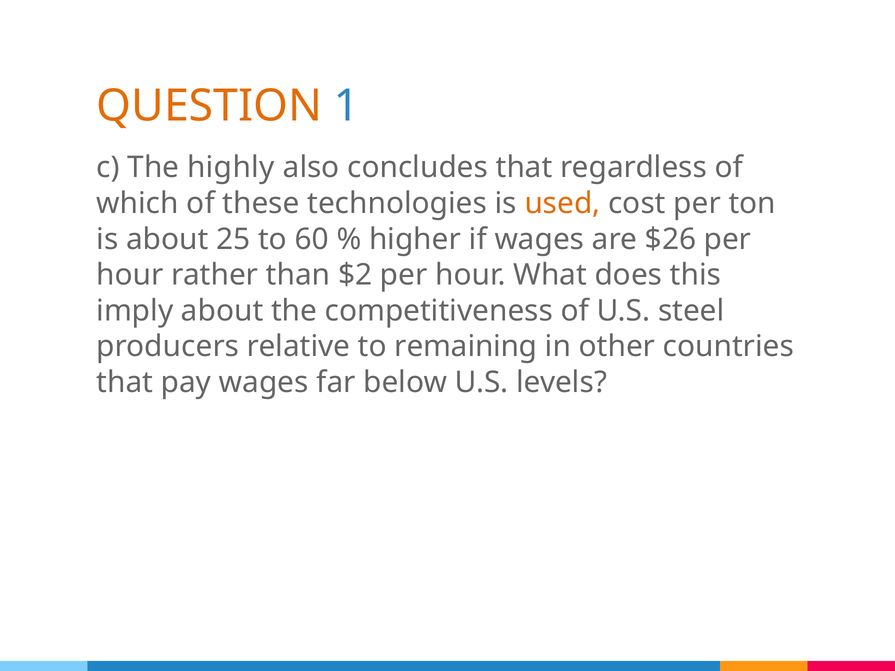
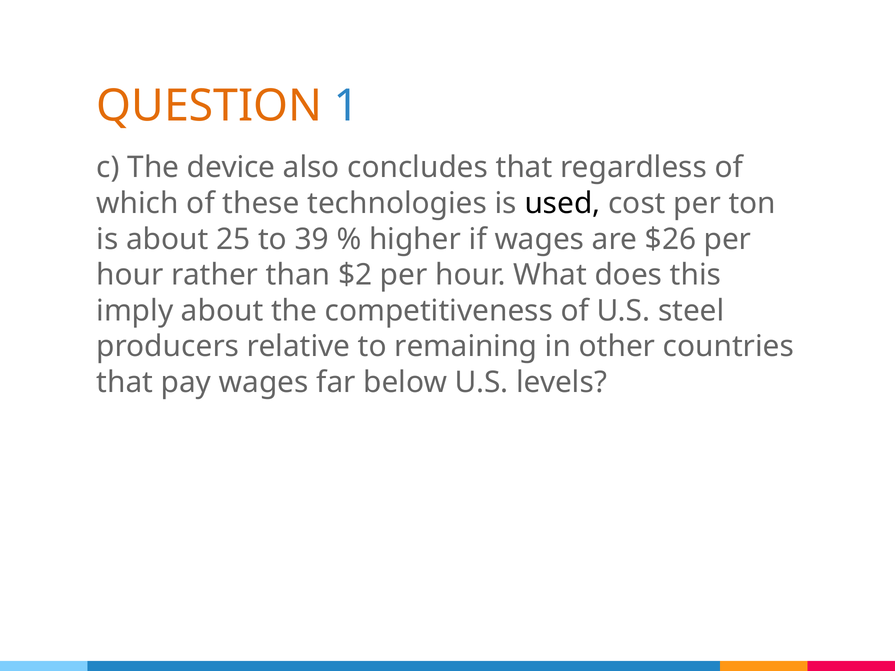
highly: highly -> device (231, 168)
used colour: orange -> black (562, 204)
60: 60 -> 39 (312, 239)
